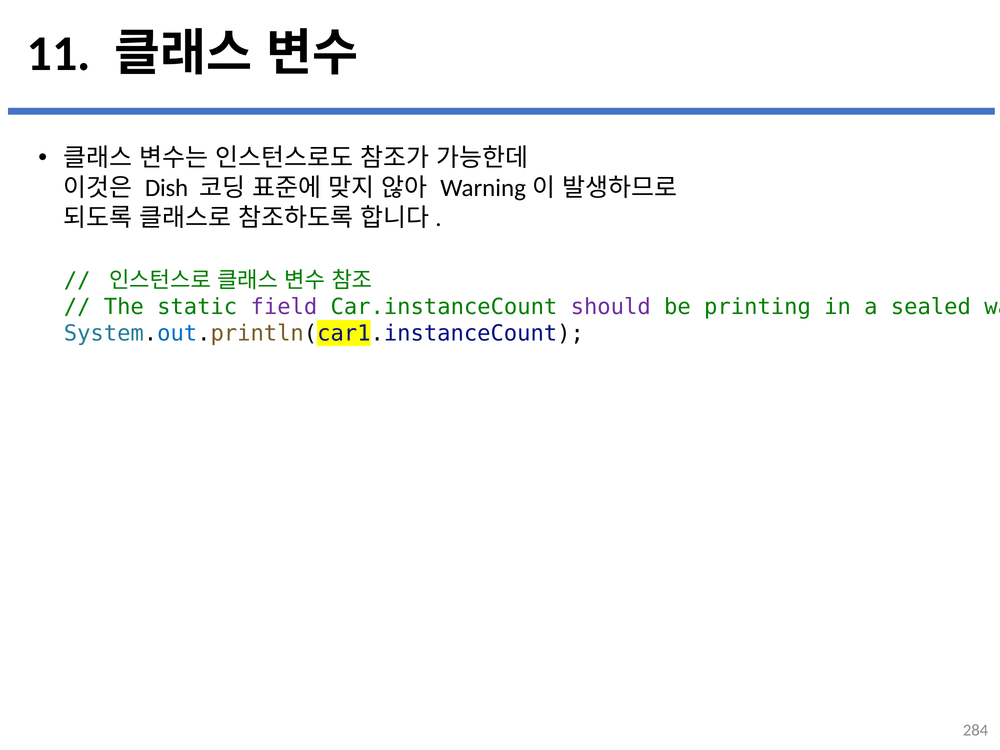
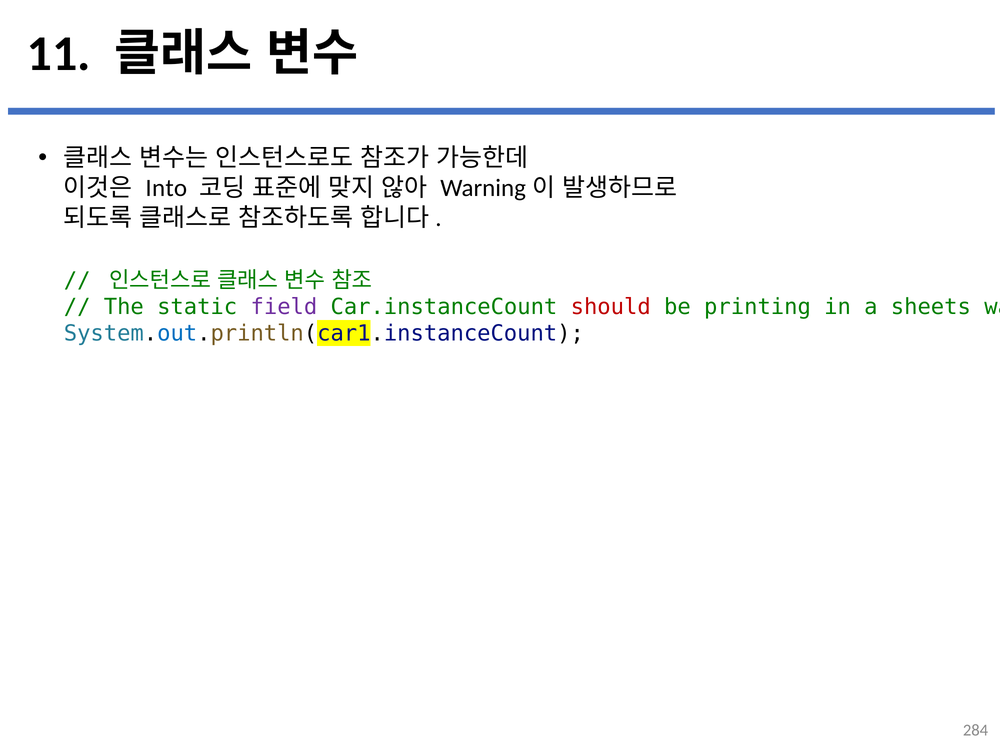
Dish: Dish -> Into (166, 188)
should colour: purple -> red (611, 307)
sealed: sealed -> sheets (931, 307)
